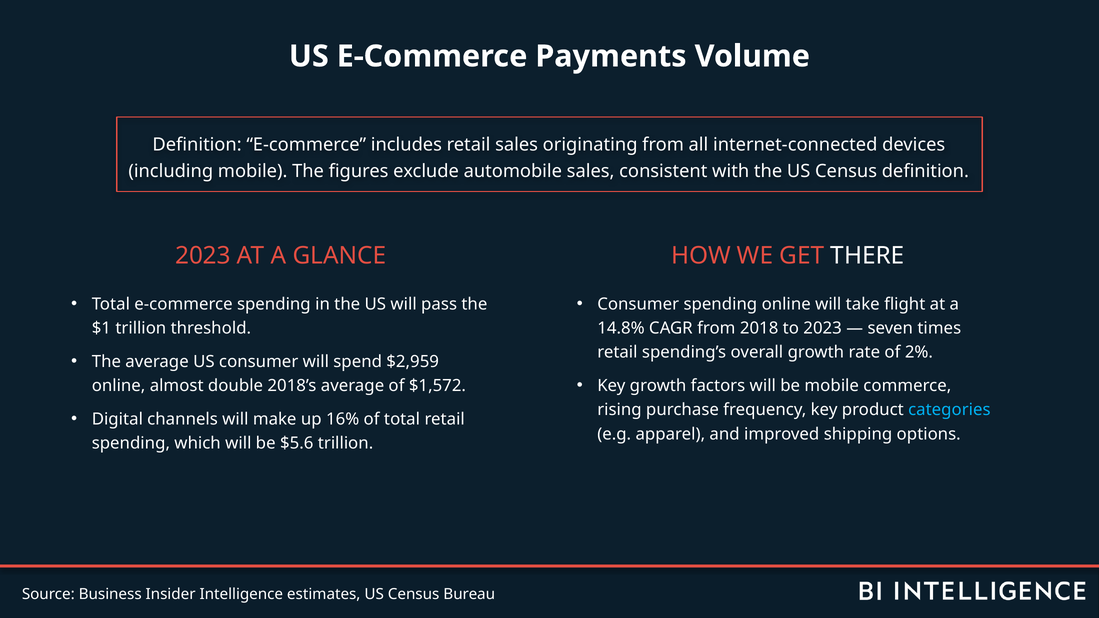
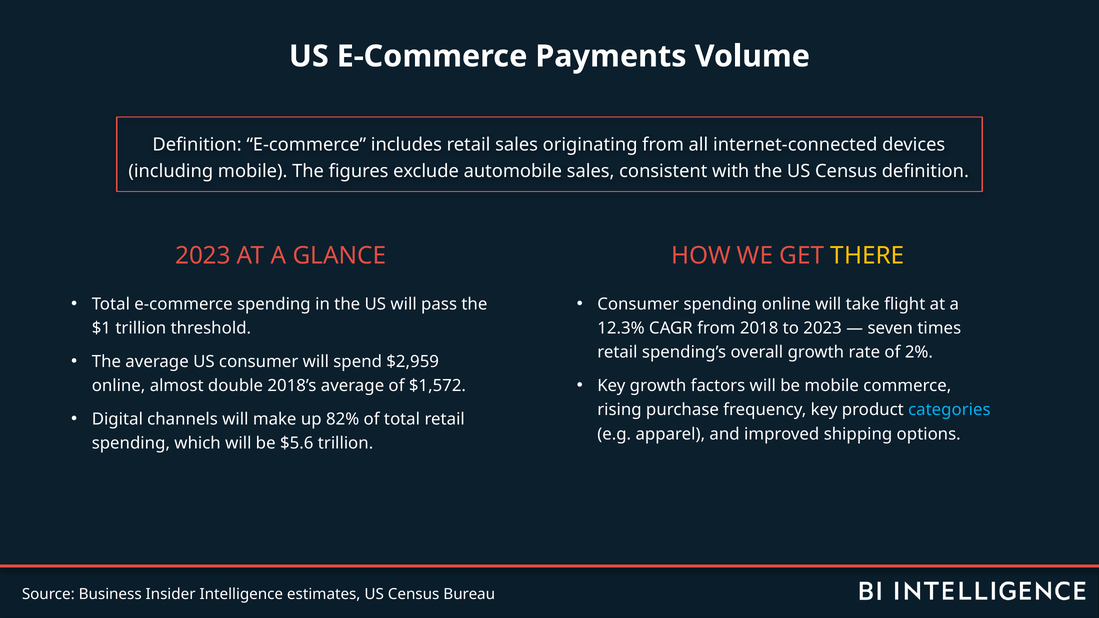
THERE colour: white -> yellow (867, 256)
14.8%: 14.8% -> 12.3% (621, 328)
16%: 16% -> 82% (343, 419)
